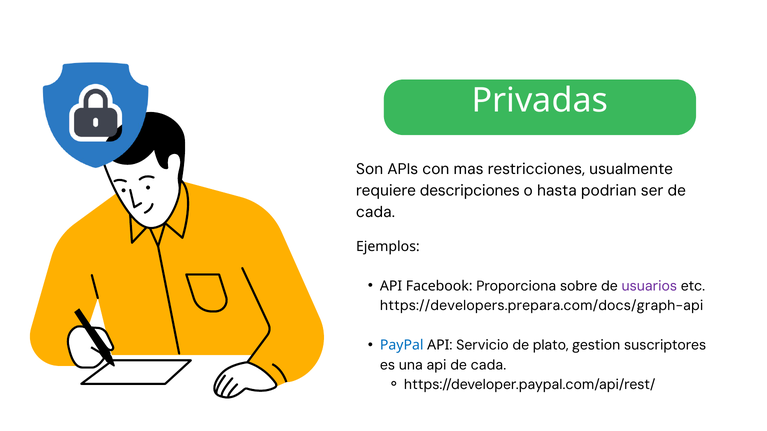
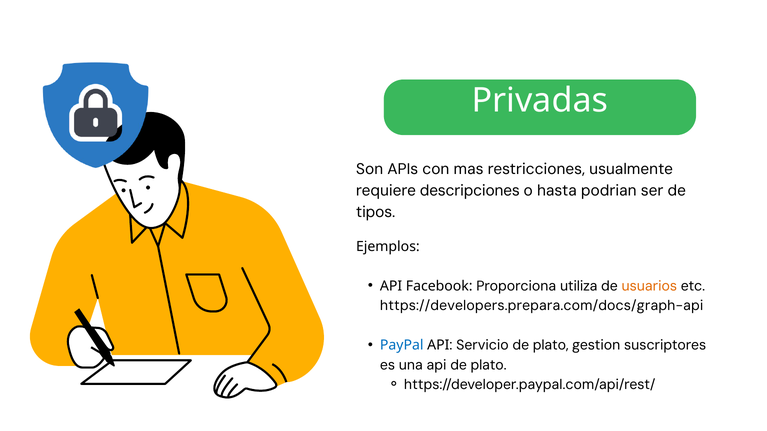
cada: cada -> tipos (376, 212)
sobre: sobre -> utiliza (579, 286)
usuarios colour: purple -> orange (649, 286)
api de cada: cada -> plato (489, 365)
